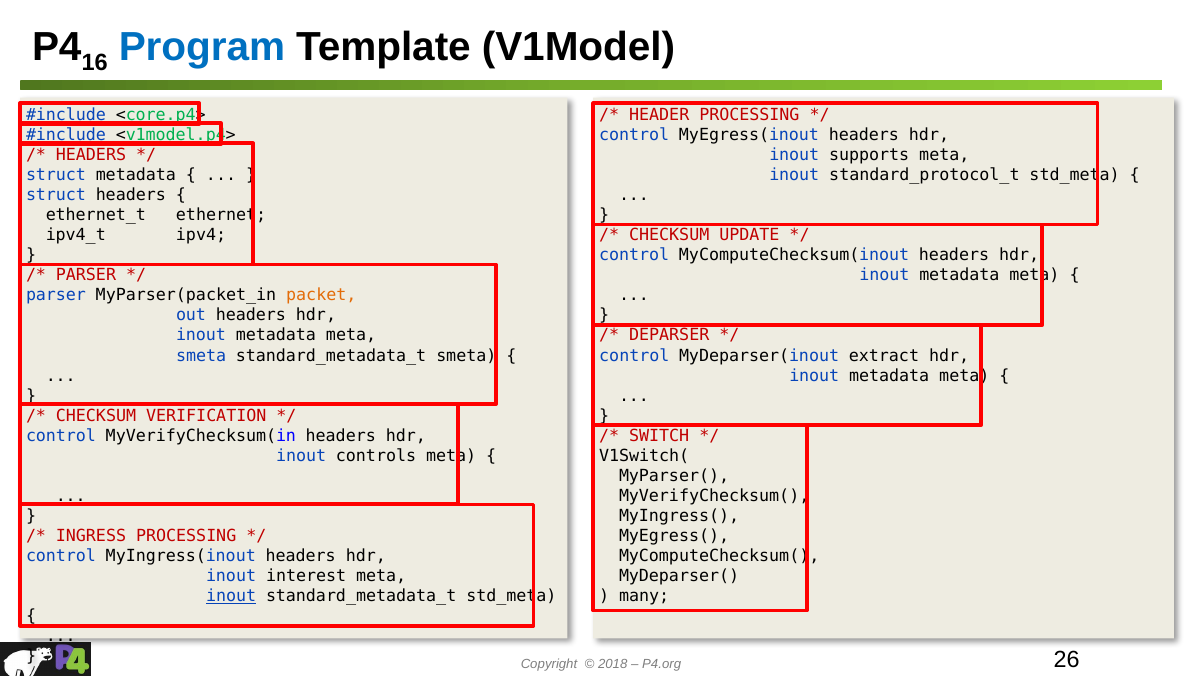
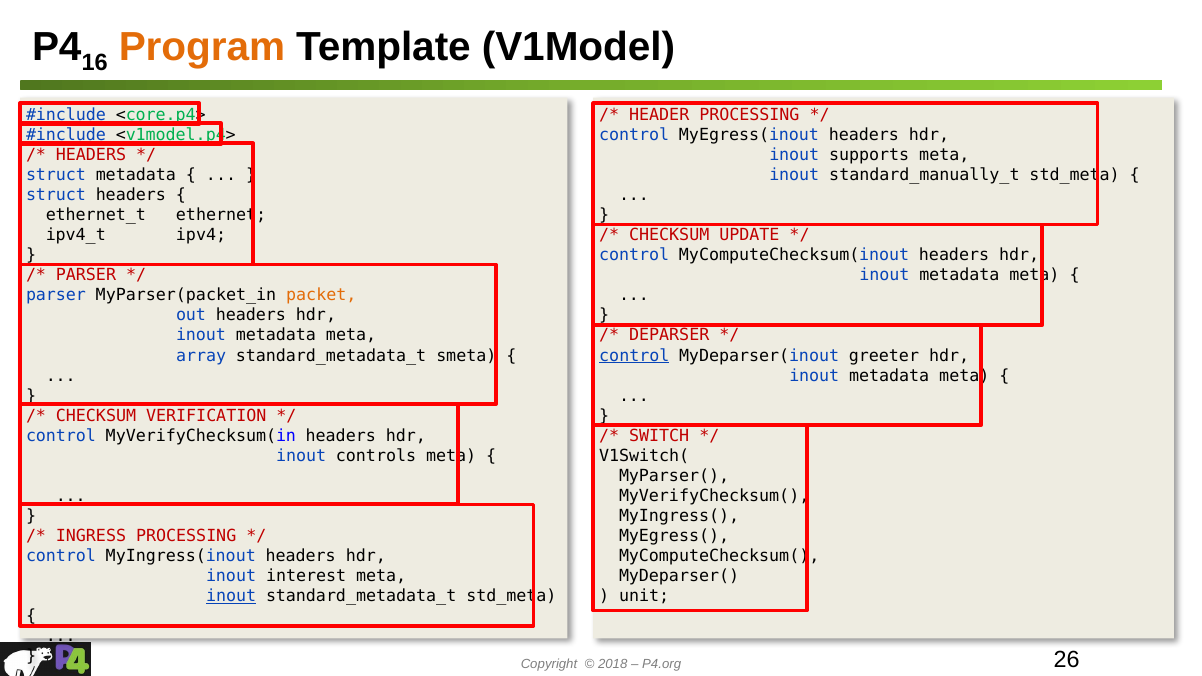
Program colour: blue -> orange (202, 47)
standard_protocol_t: standard_protocol_t -> standard_manually_t (924, 175)
smeta: smeta -> array (201, 356)
control underline: none -> present (634, 356)
extract: extract -> greeter (884, 356)
many: many -> unit (644, 596)
